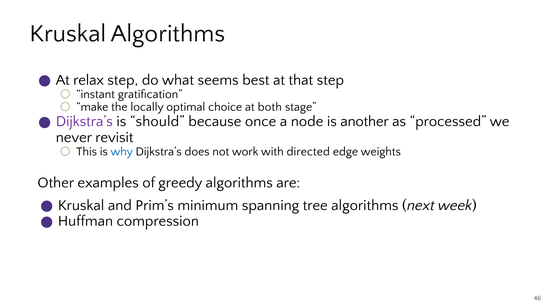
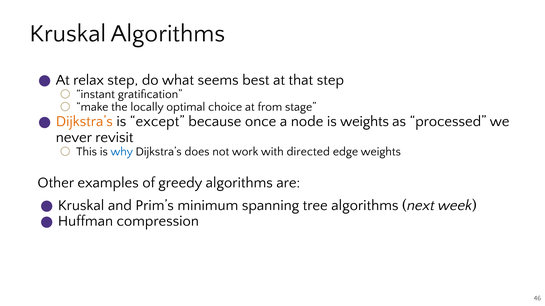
both: both -> from (270, 107)
Dijkstra’s colour: purple -> orange (84, 122)
should: should -> except (157, 122)
is another: another -> weights (365, 122)
